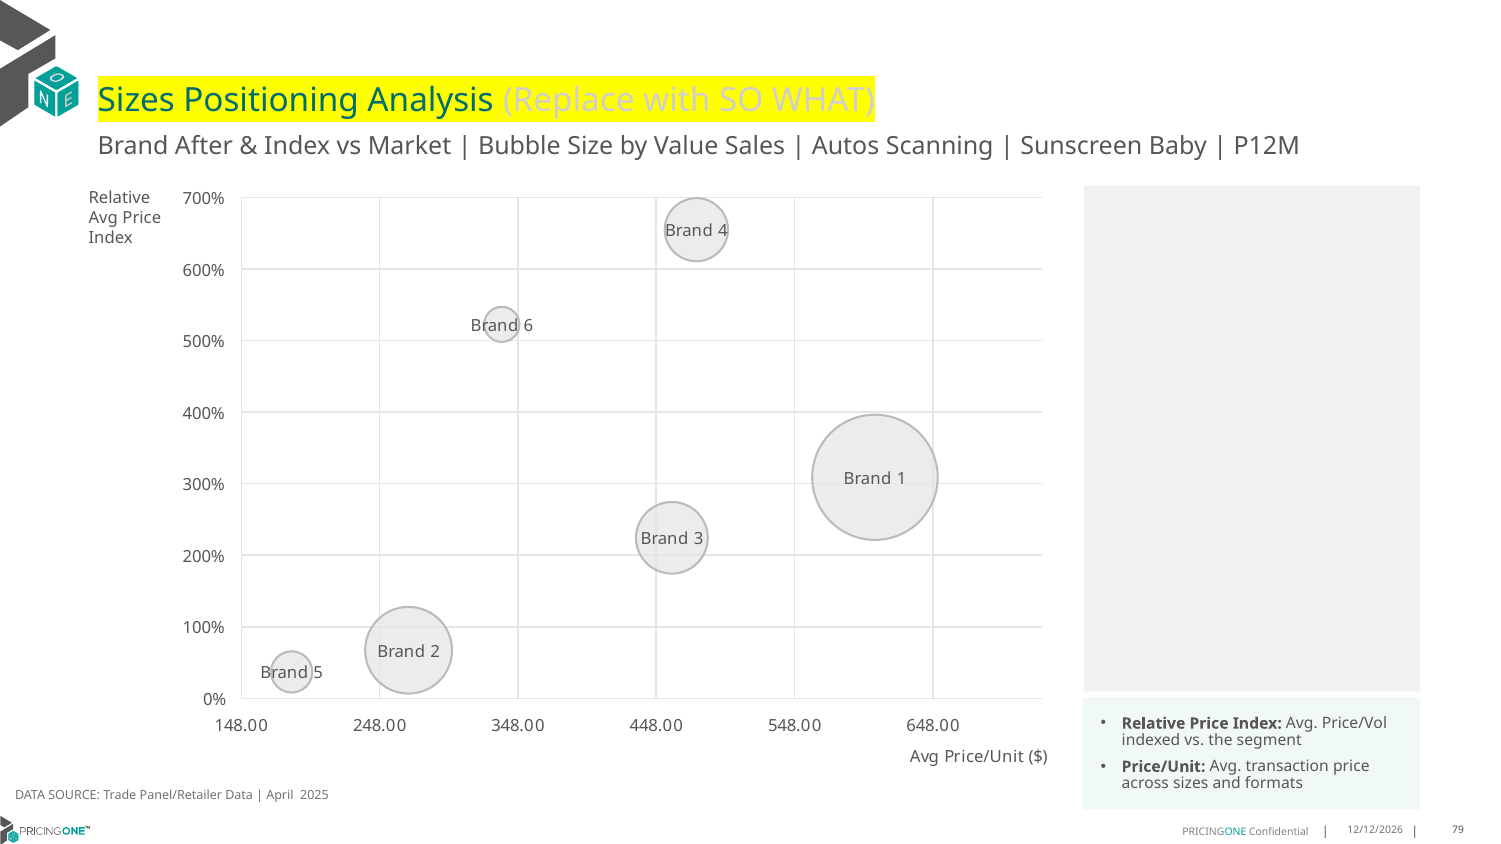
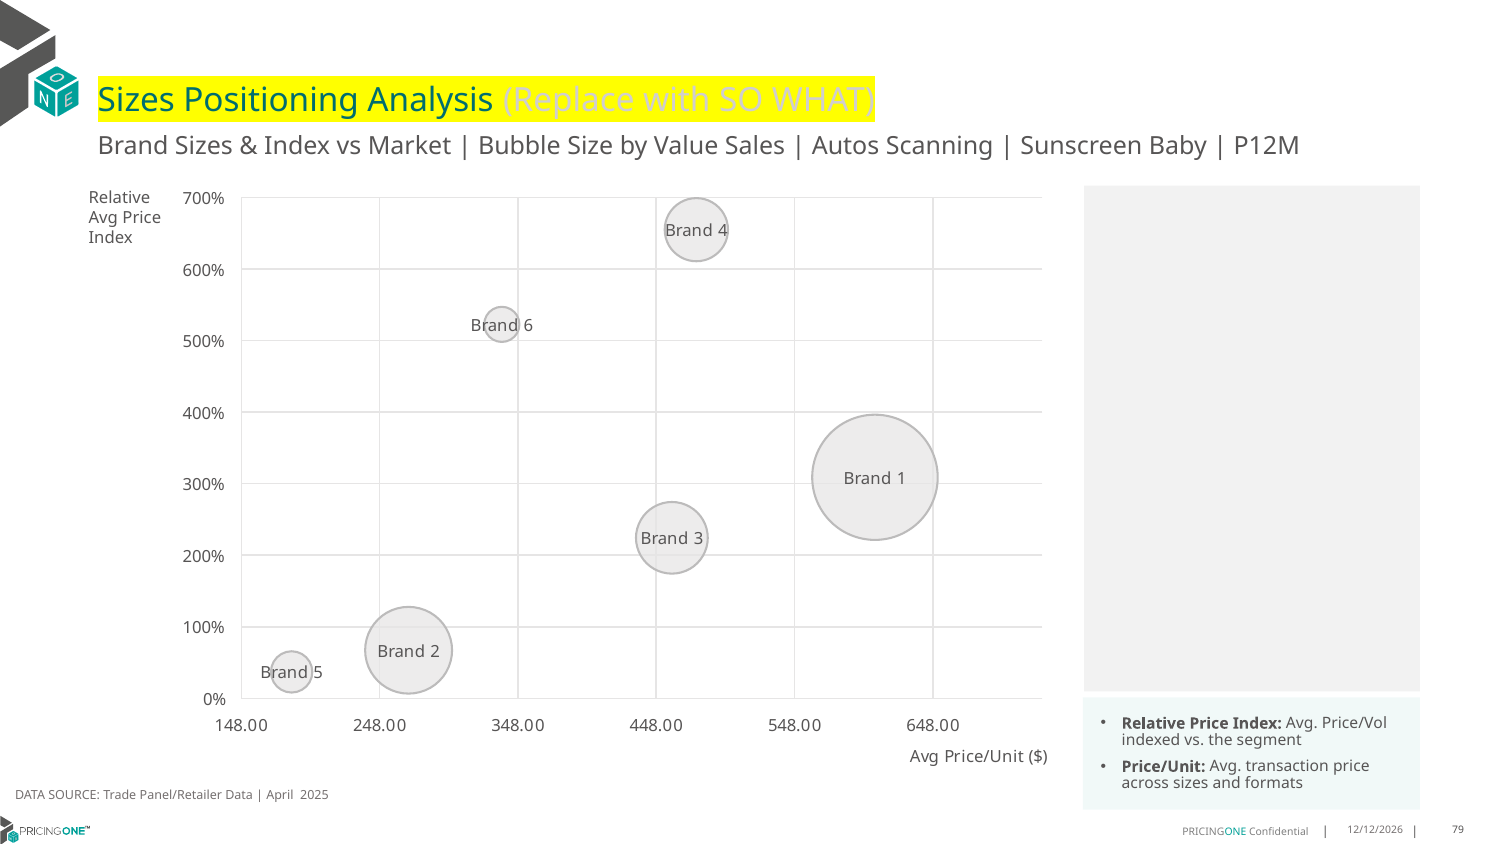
Brand After: After -> Sizes (204, 146)
